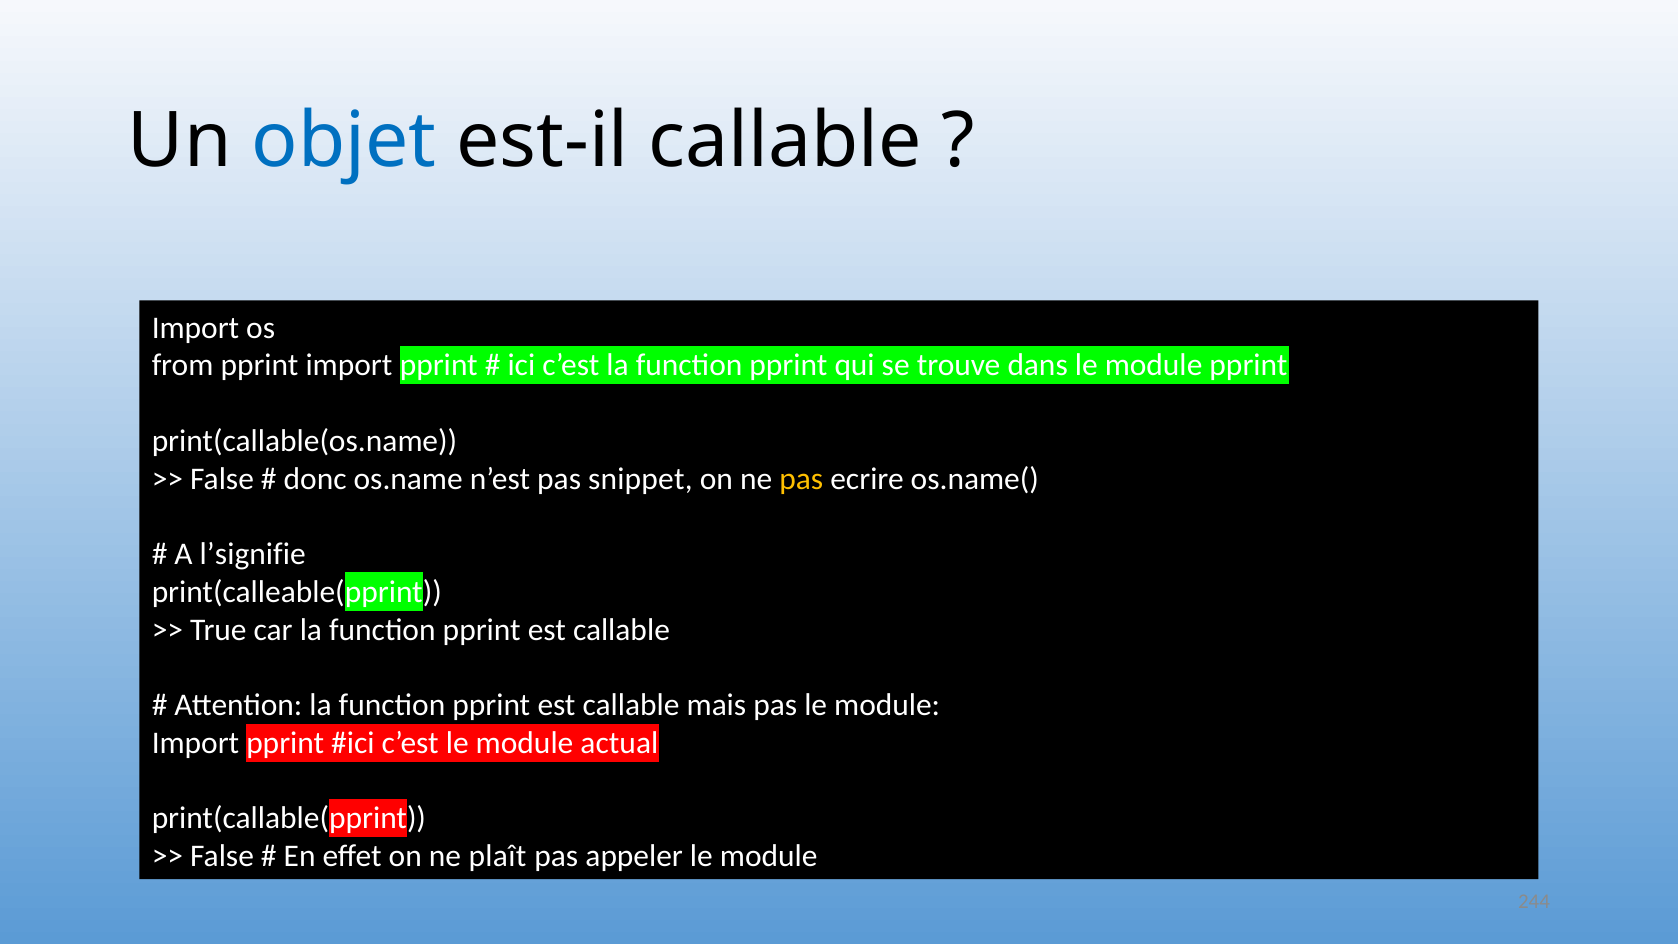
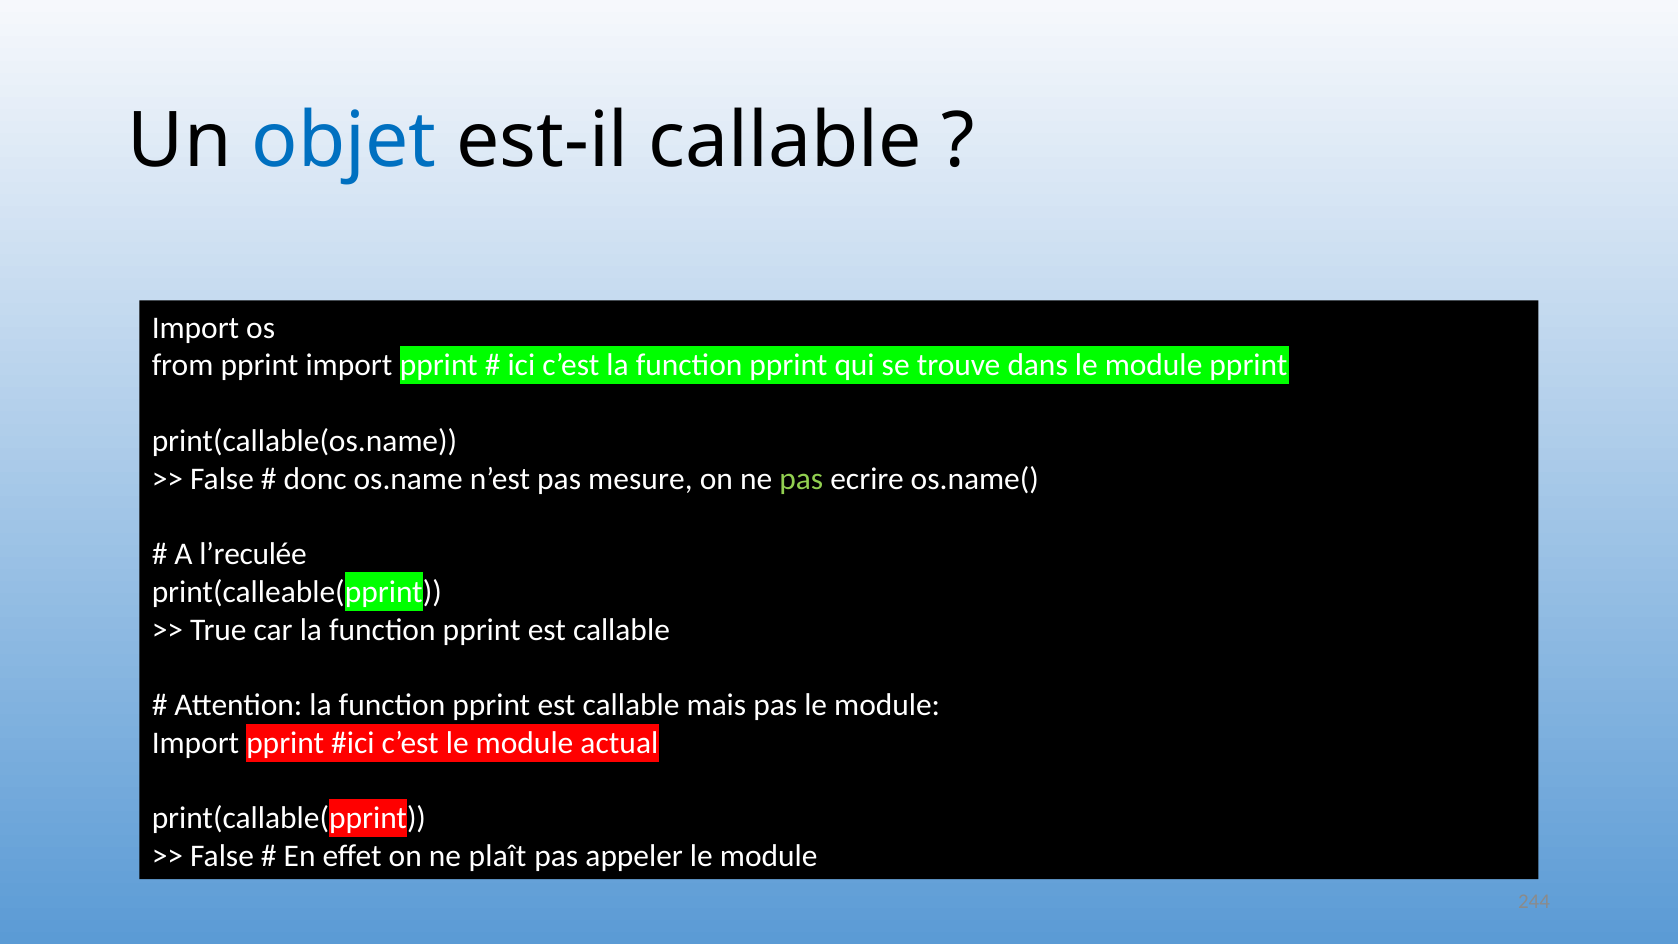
snippet: snippet -> mesure (640, 479)
pas colour: yellow -> light green (801, 479)
l’signifie: l’signifie -> l’reculée (253, 554)
